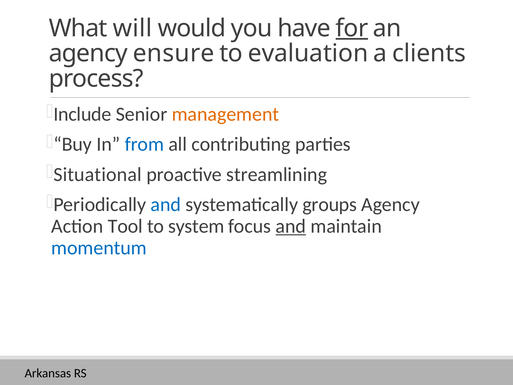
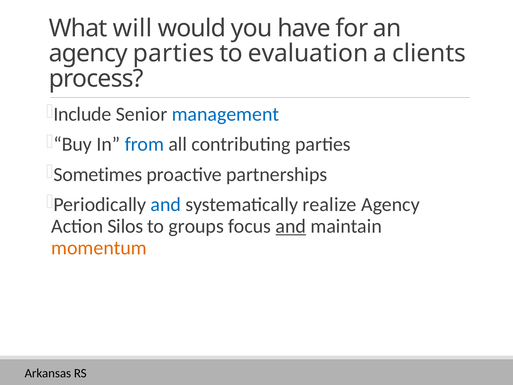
for underline: present -> none (352, 28)
agency ensure: ensure -> parties (174, 53)
management colour: orange -> blue (225, 114)
Situational: Situational -> Sometimes (98, 174)
streamlining: streamlining -> partnerships (277, 174)
groups: groups -> realize (330, 204)
Tool: Tool -> Silos (125, 226)
system: system -> groups (196, 226)
momentum colour: blue -> orange (99, 248)
